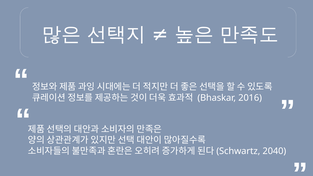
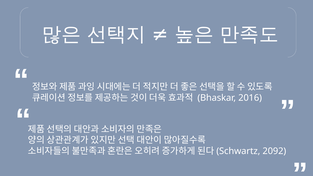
2040: 2040 -> 2092 (274, 151)
